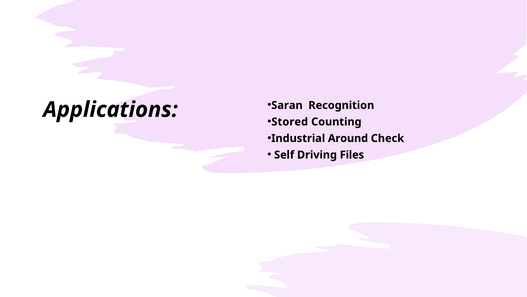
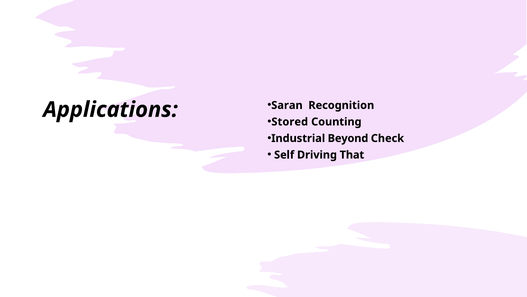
Around: Around -> Beyond (348, 138)
Files: Files -> That (352, 155)
